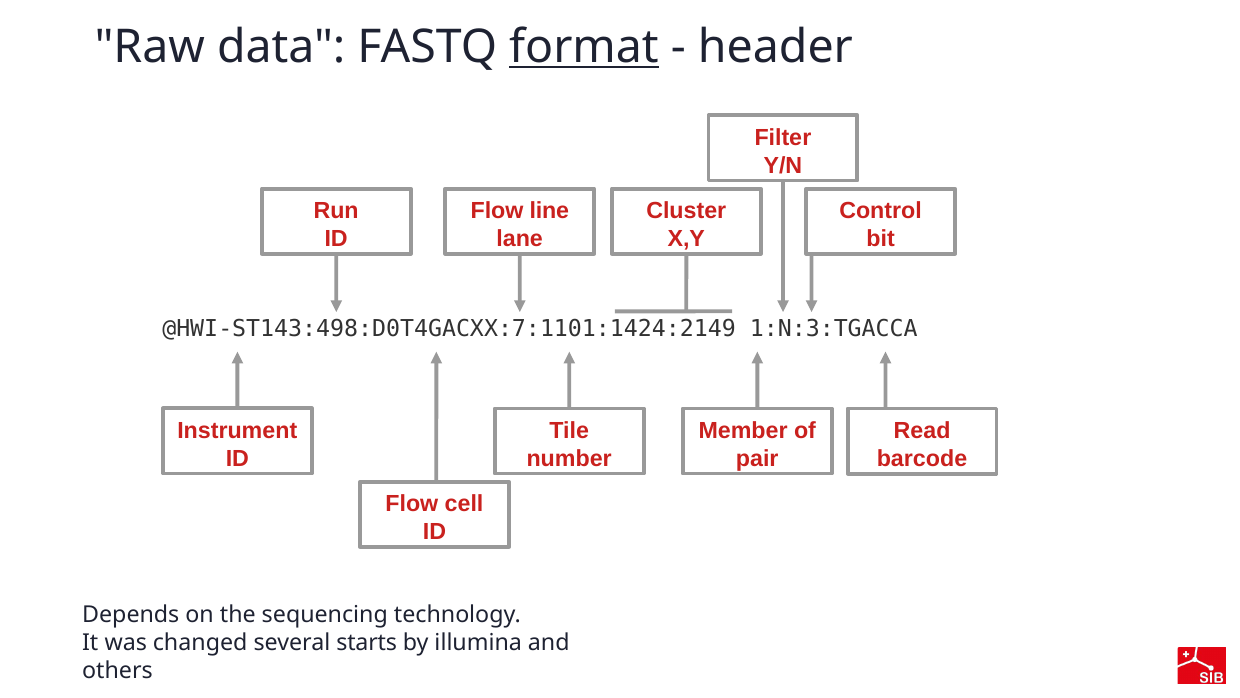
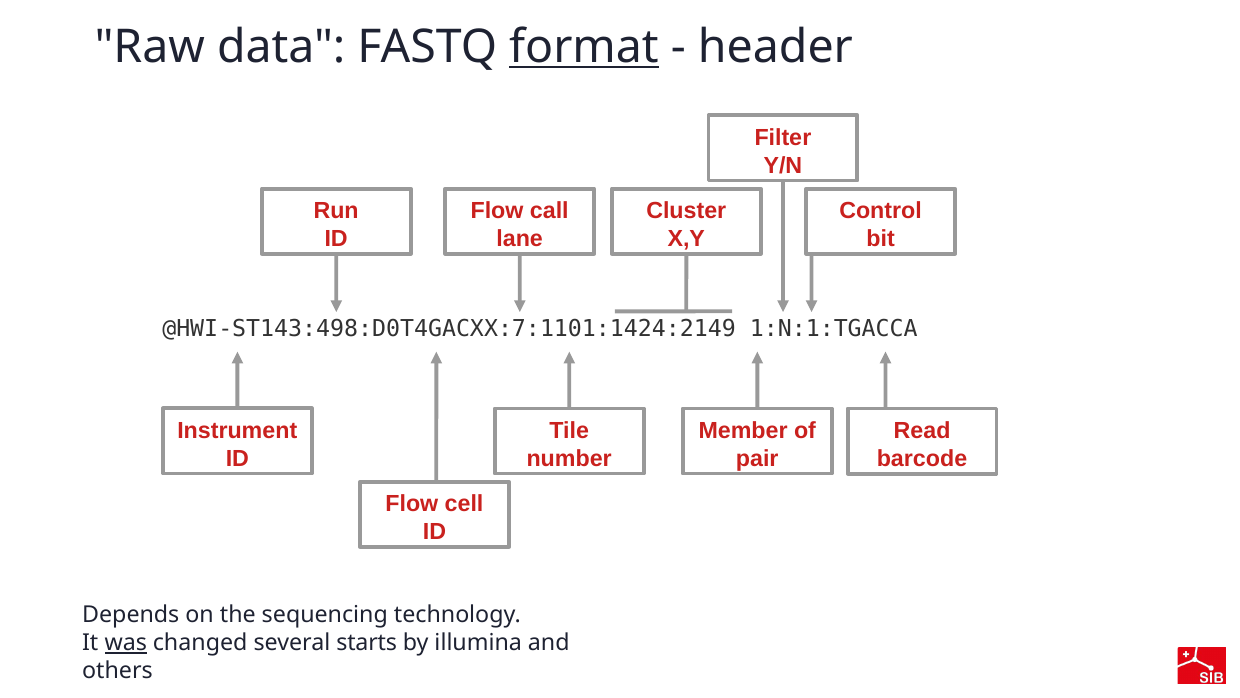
line: line -> call (549, 211)
1:N:3:TGACCA: 1:N:3:TGACCA -> 1:N:1:TGACCA (834, 329)
was underline: none -> present (126, 643)
